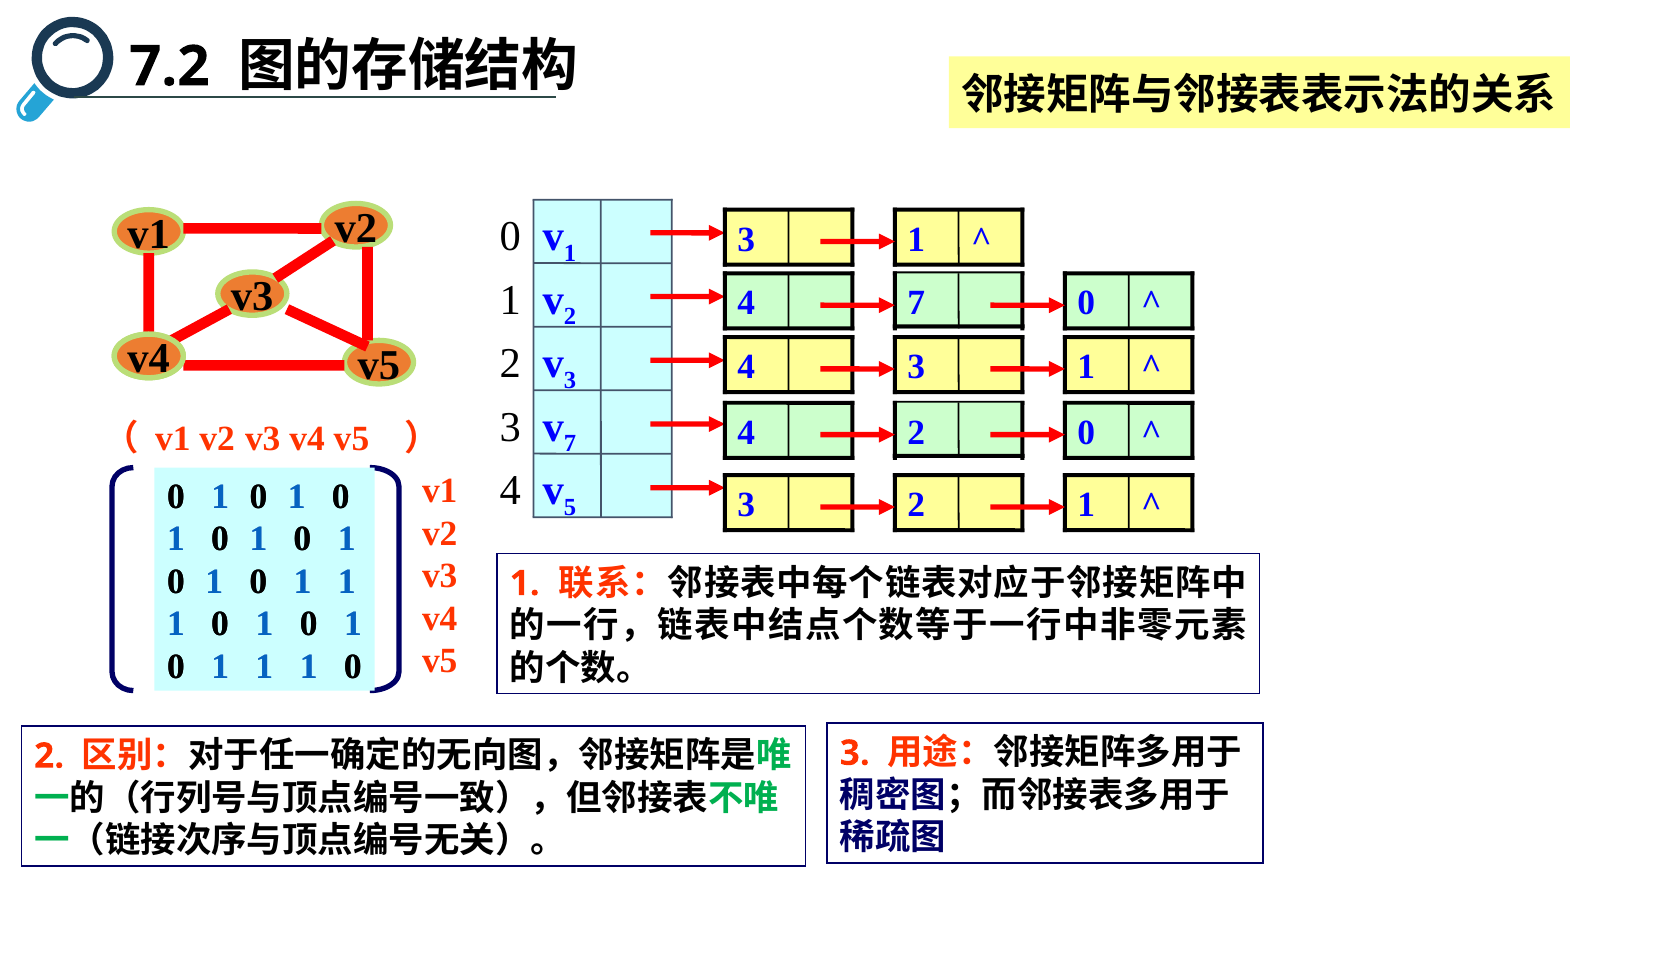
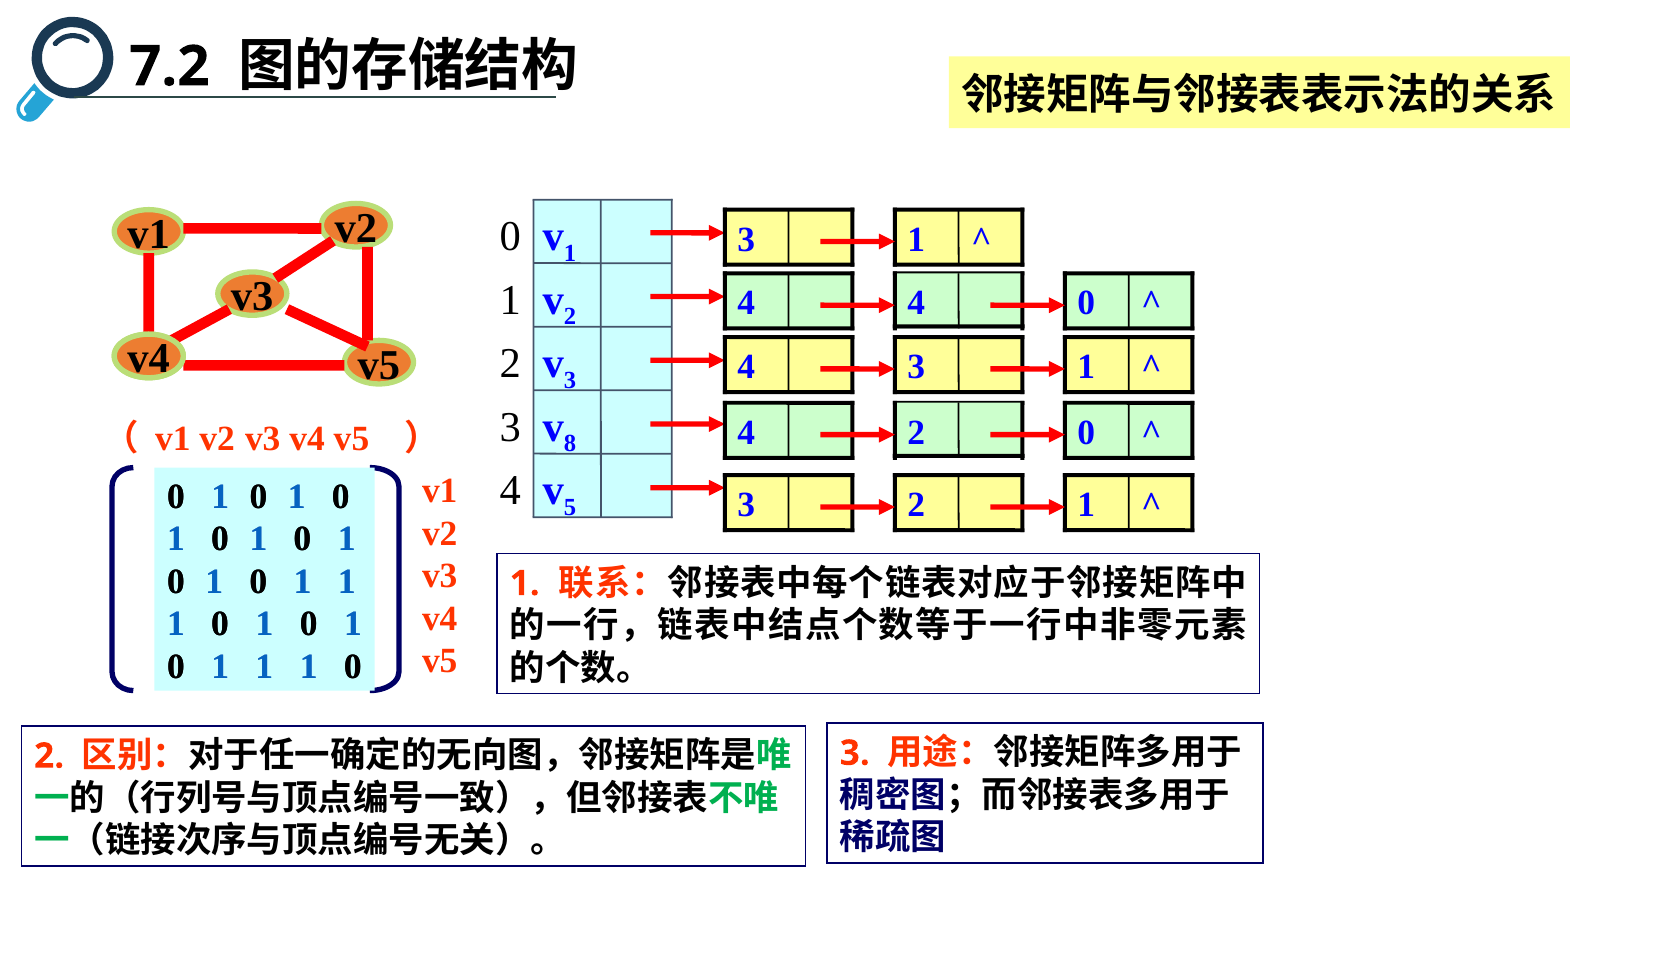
4 7: 7 -> 4 (916, 303)
7: 7 -> 8 (570, 444)
